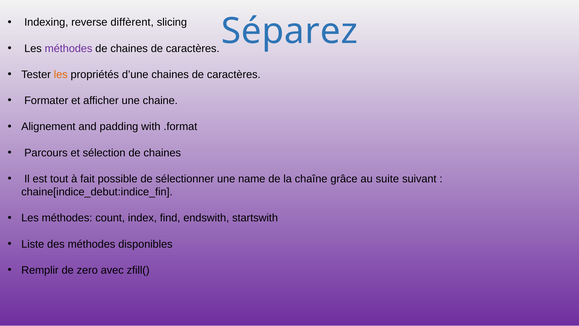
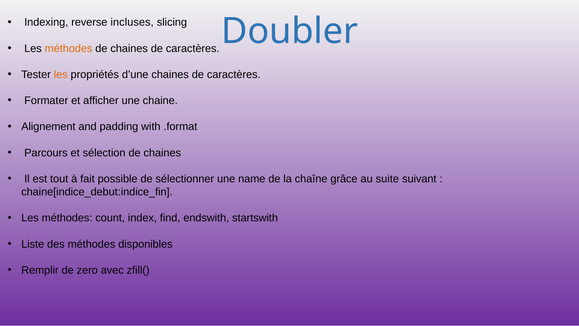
diffèrent: diffèrent -> incluses (132, 22)
Séparez: Séparez -> Doubler (290, 31)
méthodes colour: purple -> orange (69, 48)
